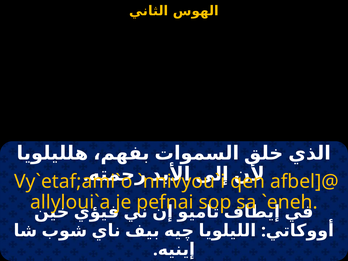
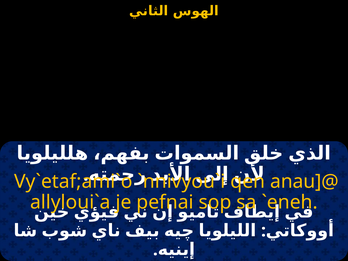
afbel]@: afbel]@ -> anau]@ (304, 181)
